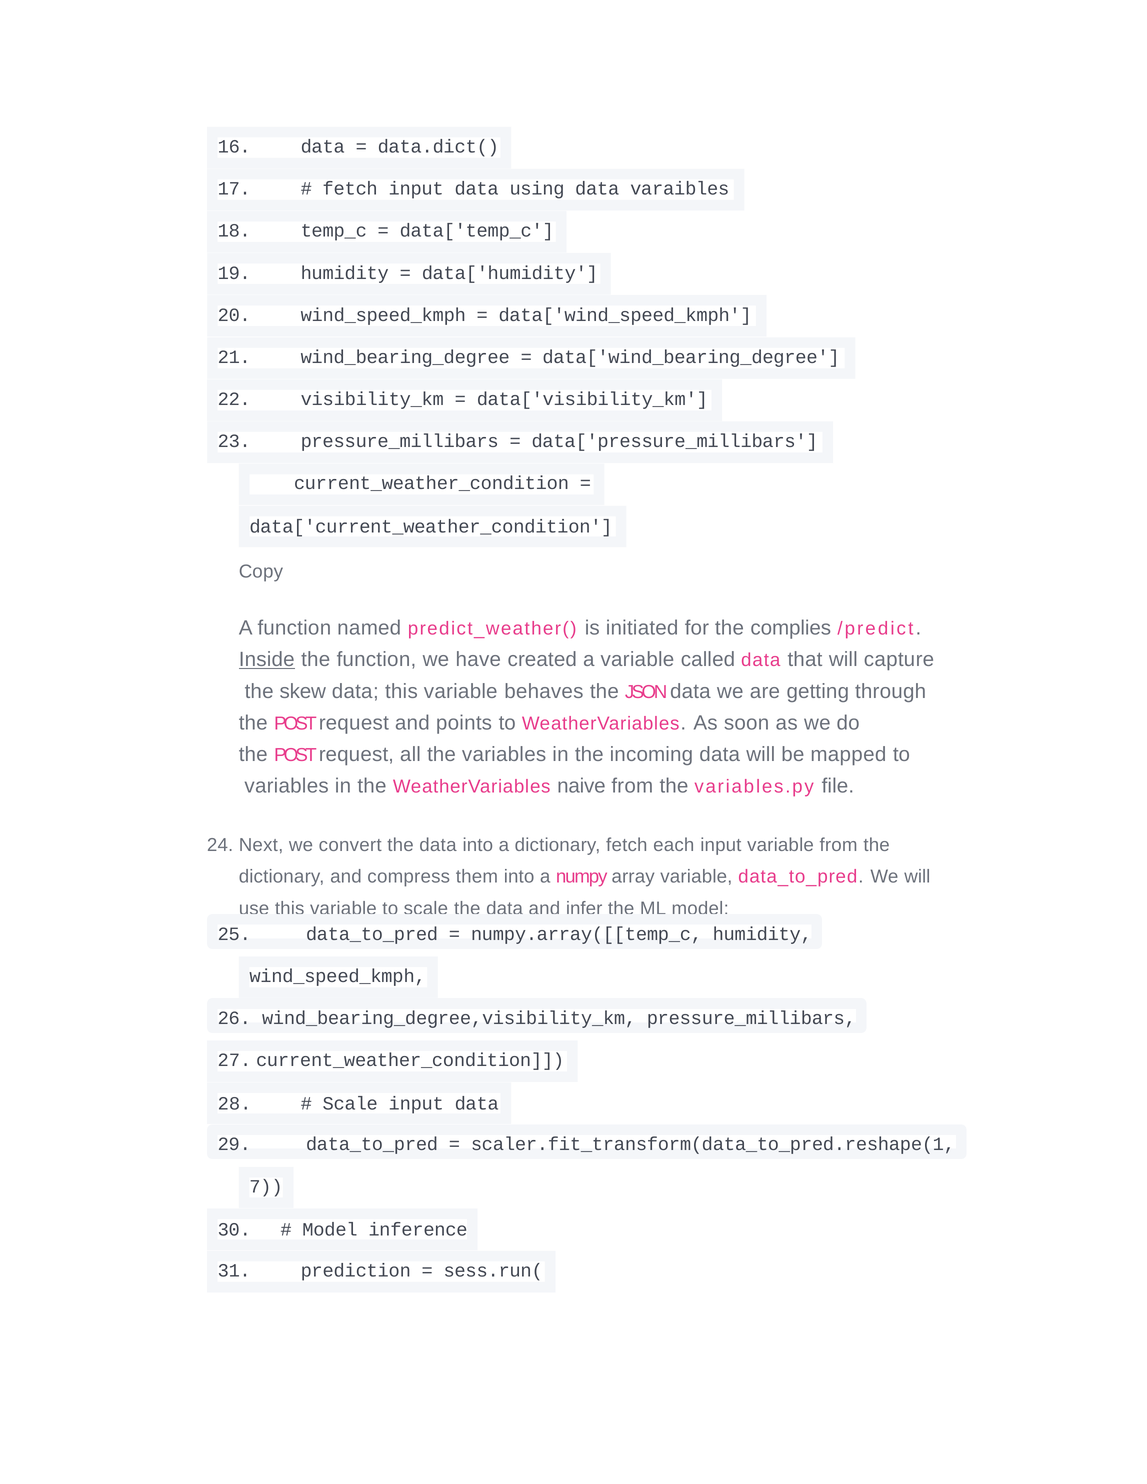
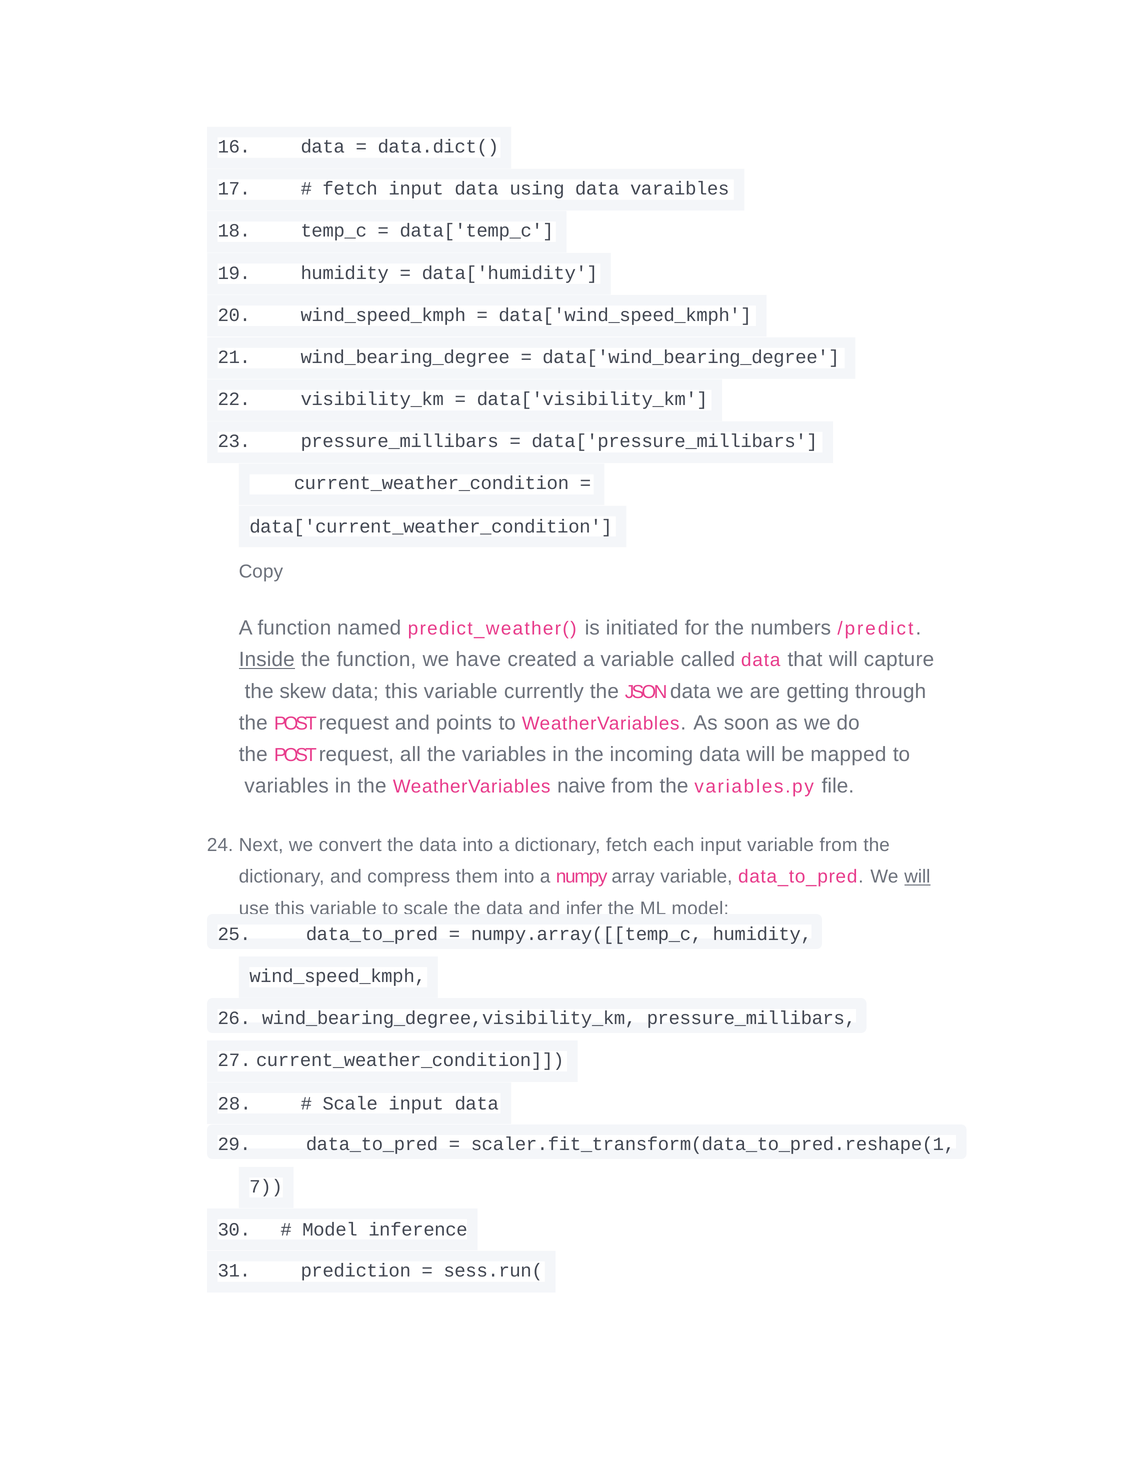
complies: complies -> numbers (791, 628)
behaves: behaves -> currently (544, 691)
will underline: none -> present (917, 877)
